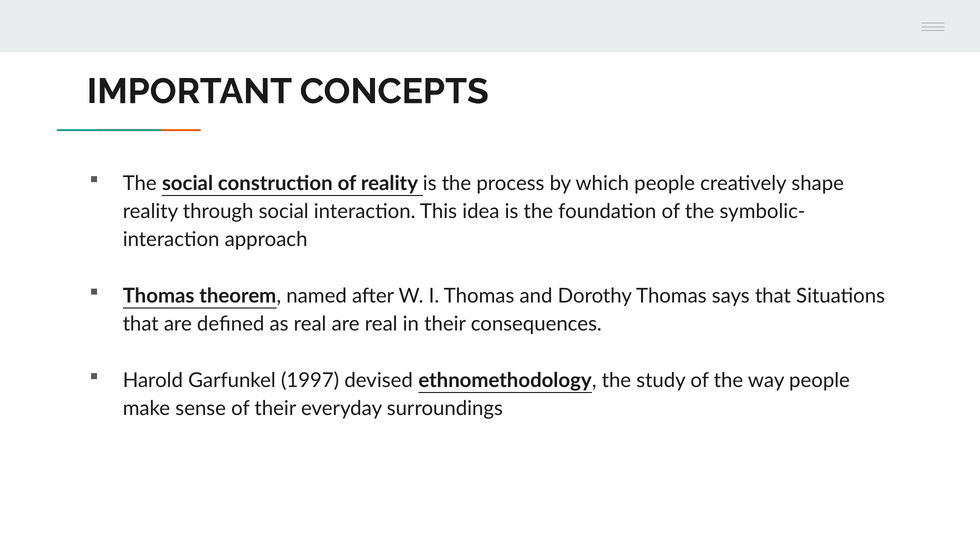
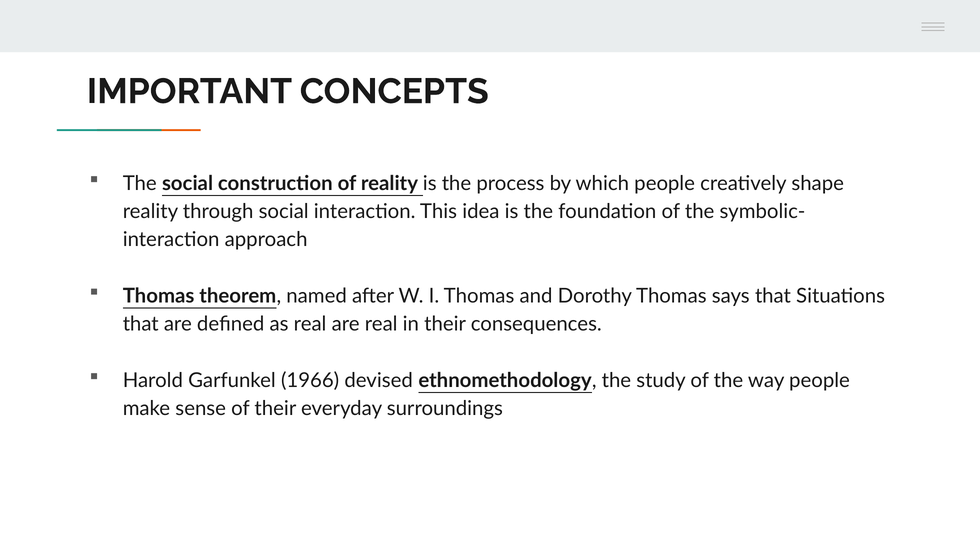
1997: 1997 -> 1966 (310, 381)
